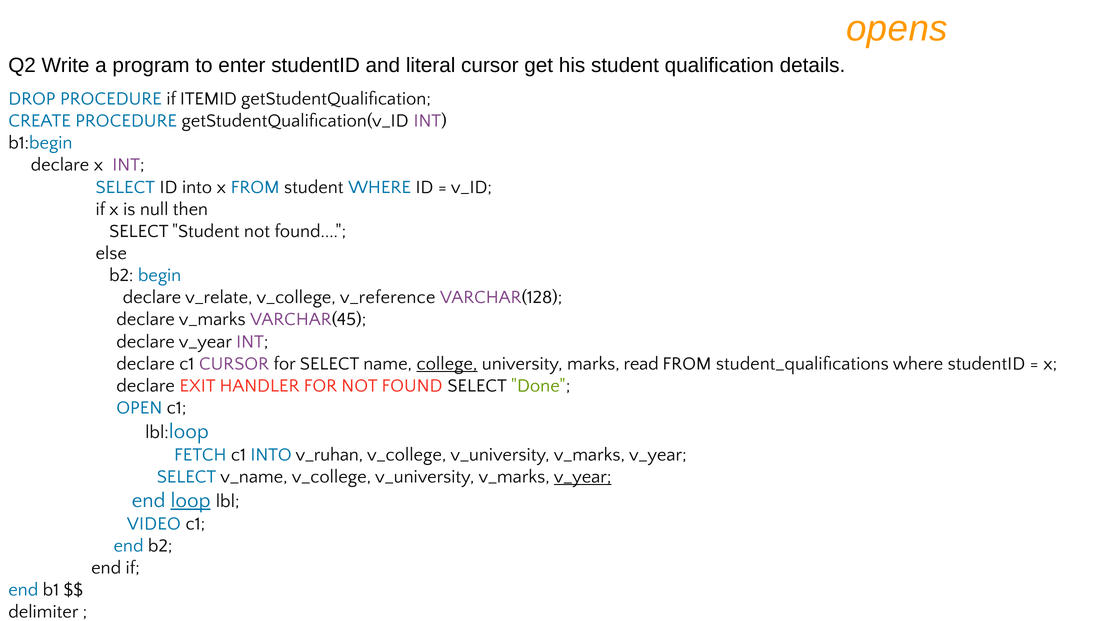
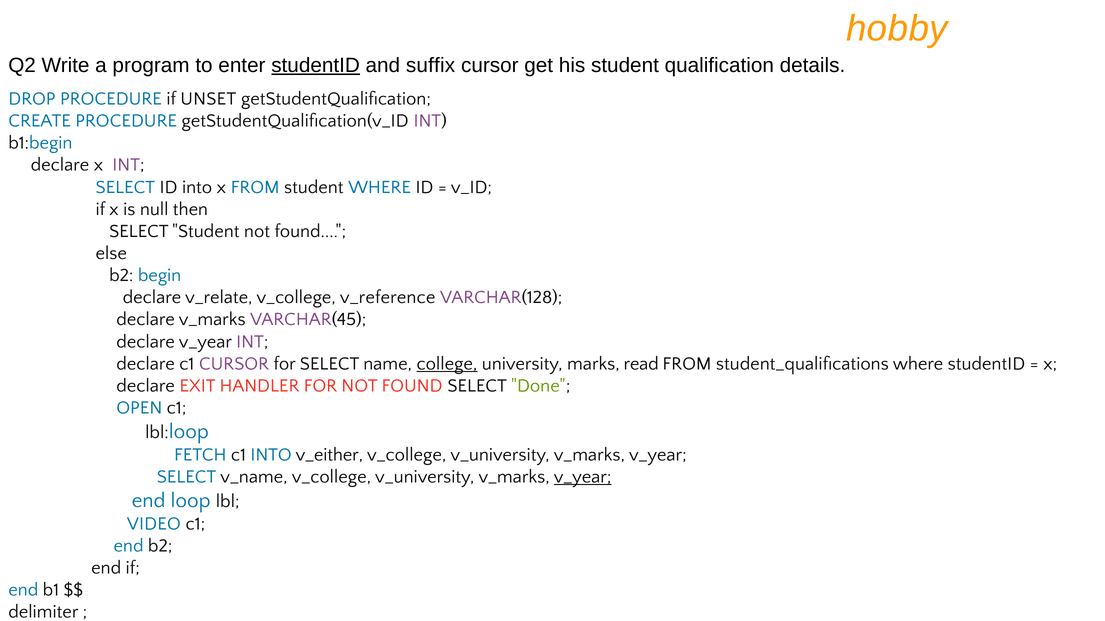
opens: opens -> hobby (897, 29)
studentID underline: none -> present (316, 65)
literal: literal -> suffix (431, 65)
ITEMID: ITEMID -> UNSET (208, 99)
v_ruhan: v_ruhan -> v_either (329, 455)
loop underline: present -> none (191, 501)
